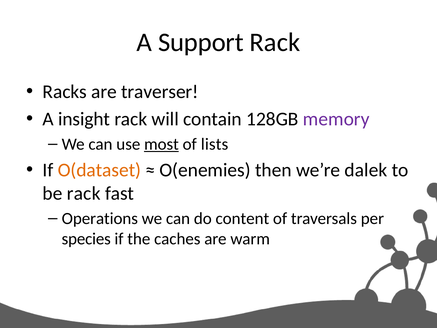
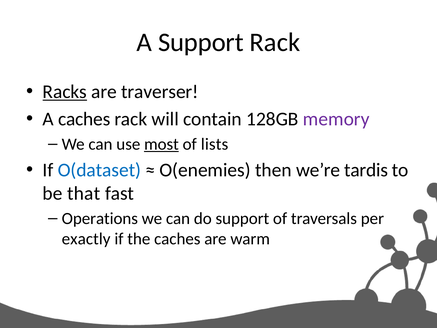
Racks underline: none -> present (65, 92)
A insight: insight -> caches (84, 119)
O(dataset colour: orange -> blue (99, 170)
dalek: dalek -> tardis (366, 170)
be rack: rack -> that (84, 193)
do content: content -> support (242, 218)
species: species -> exactly (86, 239)
